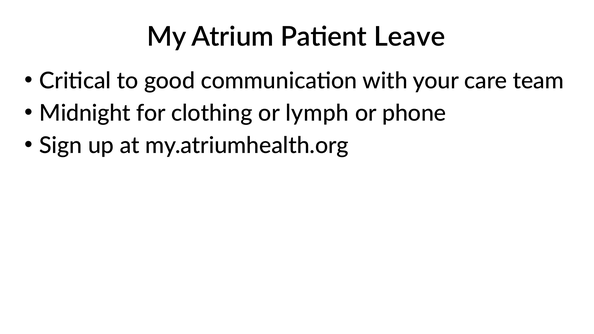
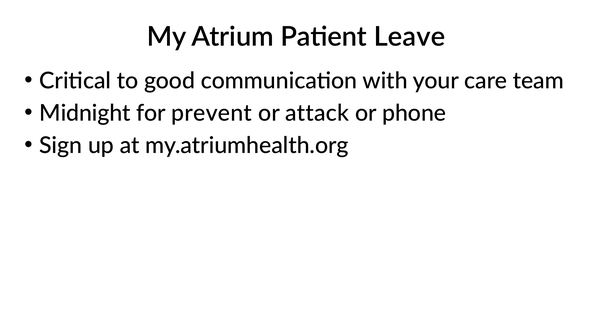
clothing: clothing -> prevent (212, 113)
lymph: lymph -> attack (317, 113)
